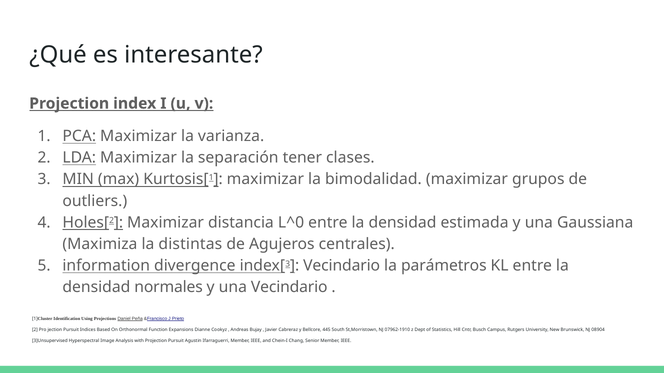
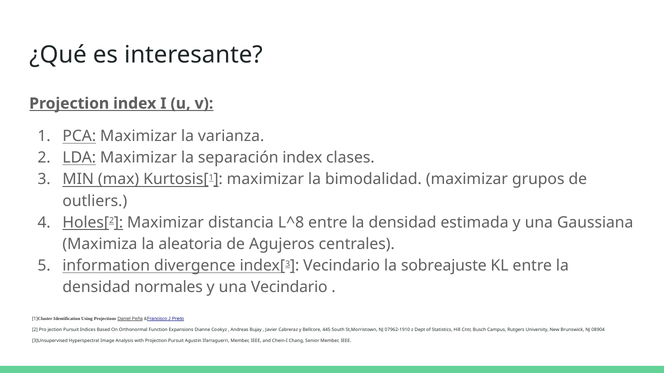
separación tener: tener -> index (302, 158)
L^0: L^0 -> L^8 (291, 223)
distintas: distintas -> aleatoria (190, 244)
parámetros: parámetros -> sobreajuste (444, 266)
